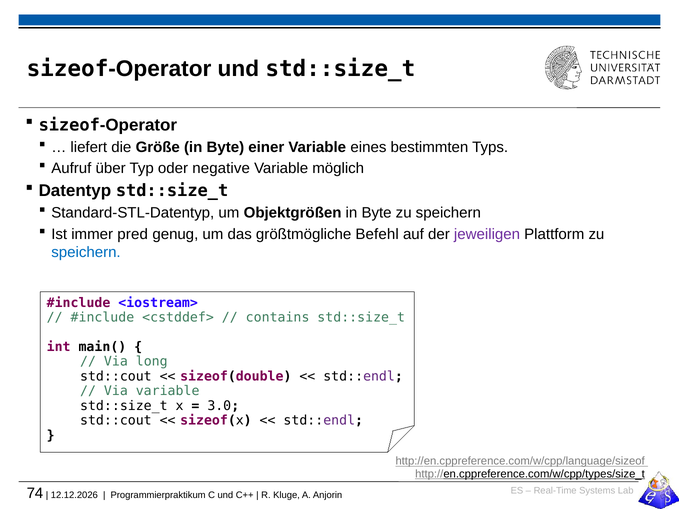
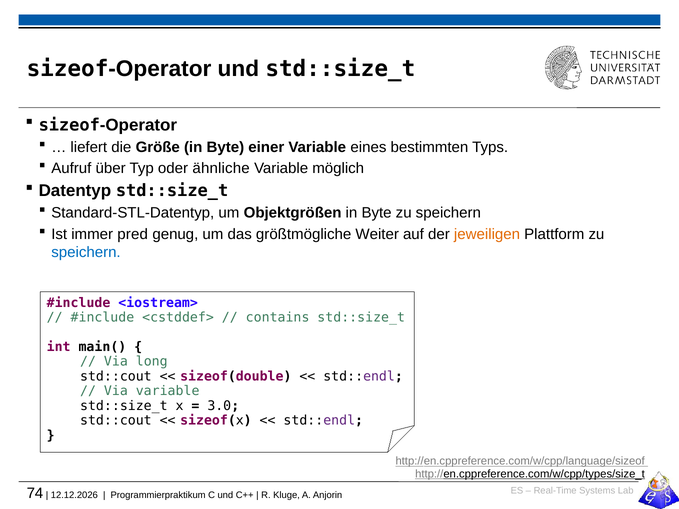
negative: negative -> ähnliche (221, 168)
Befehl: Befehl -> Weiter (377, 234)
jeweiligen colour: purple -> orange (487, 234)
